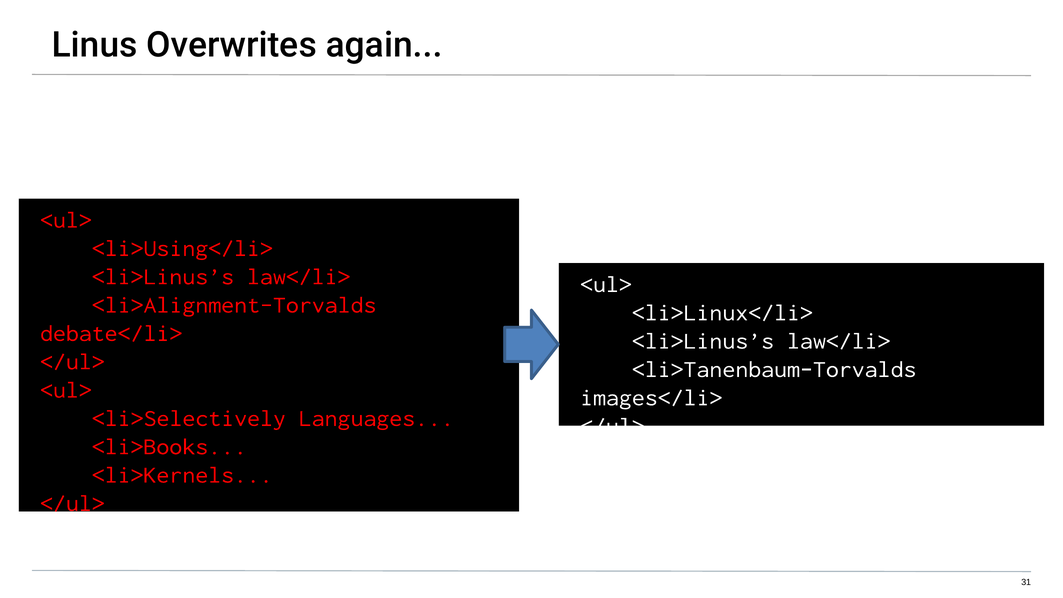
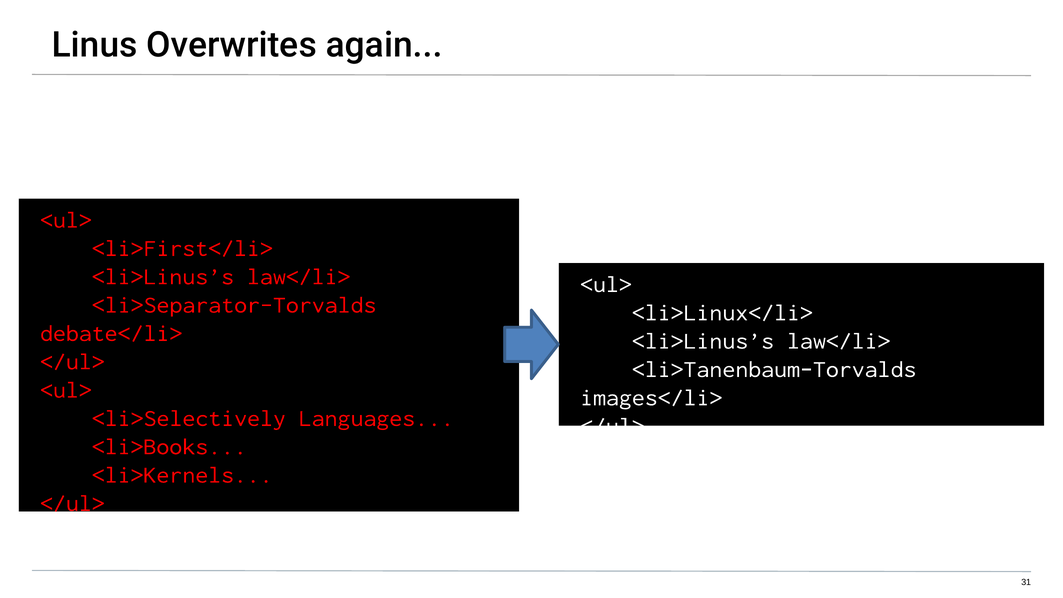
<li>Using</li>: <li>Using</li> -> <li>First</li> (182, 248)
<li>Alignment–Torvalds: <li>Alignment–Torvalds -> <li>Separator–Torvalds (234, 305)
